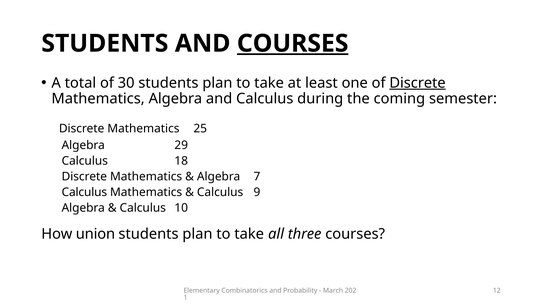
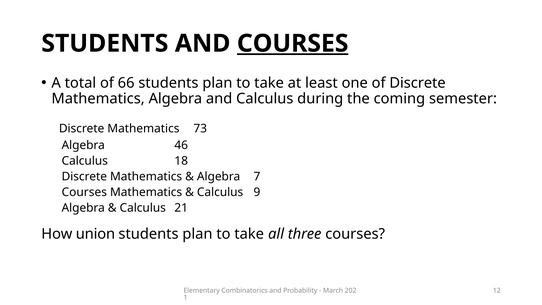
30: 30 -> 66 (126, 83)
Discrete underline: present -> none (418, 83)
25: 25 -> 73 (200, 129)
29: 29 -> 46 (181, 145)
Calculus: Calculus -> Courses (84, 192)
10: 10 -> 21 (181, 208)
